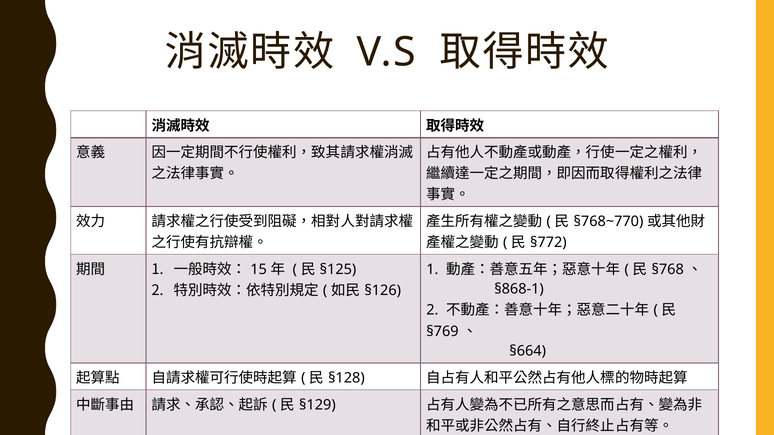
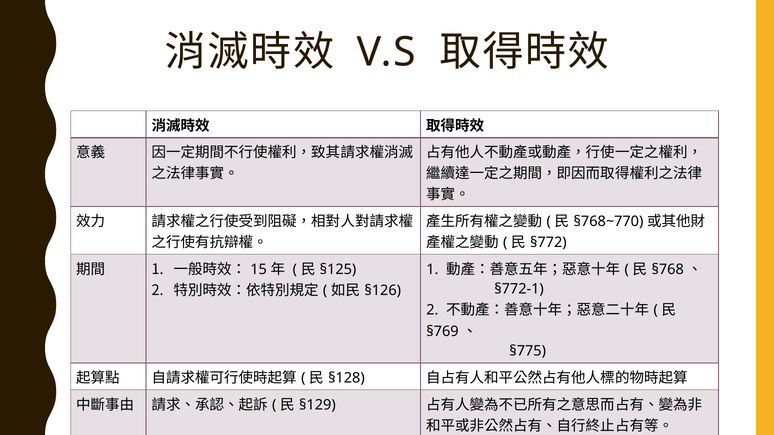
§868-1: §868-1 -> §772-1 (519, 289)
§664: §664 -> §775 (528, 351)
